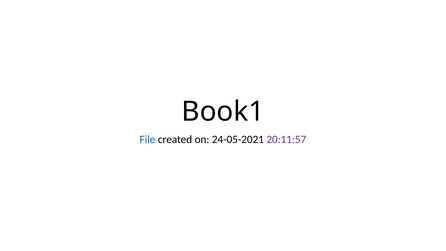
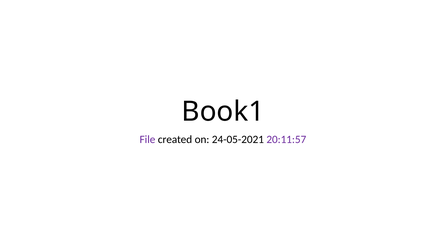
File colour: blue -> purple (147, 139)
